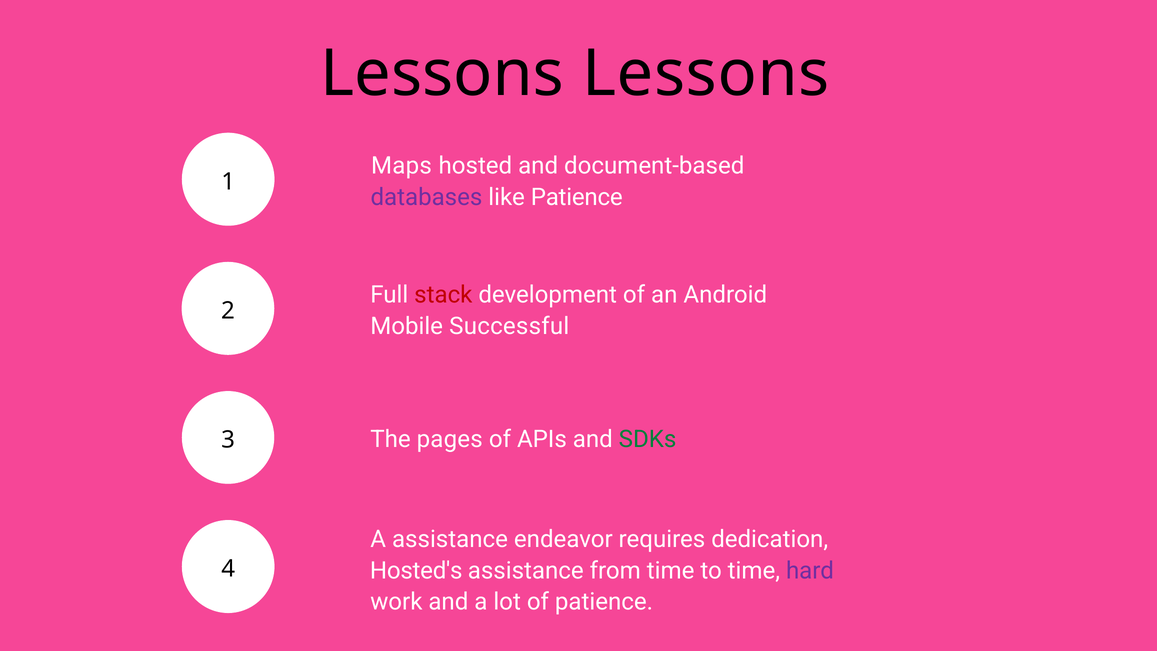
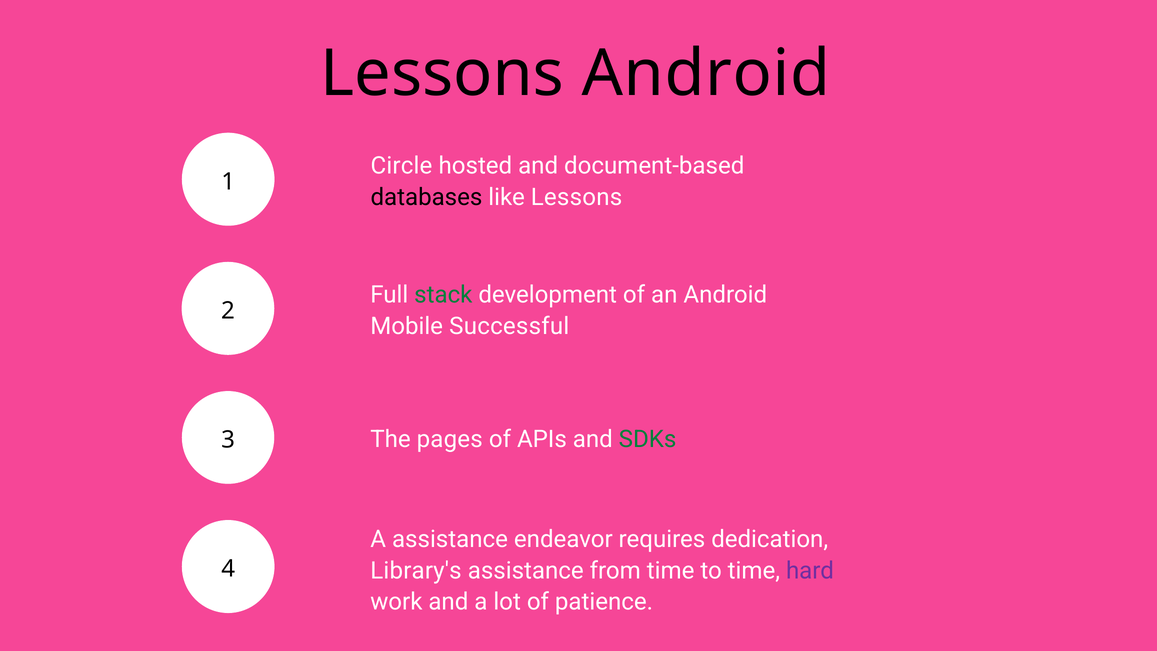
Lessons Lessons: Lessons -> Android (706, 74)
Maps: Maps -> Circle (401, 166)
databases colour: purple -> black (426, 197)
like Patience: Patience -> Lessons (577, 197)
stack colour: red -> green (443, 295)
Hosted's: Hosted's -> Library's (416, 571)
